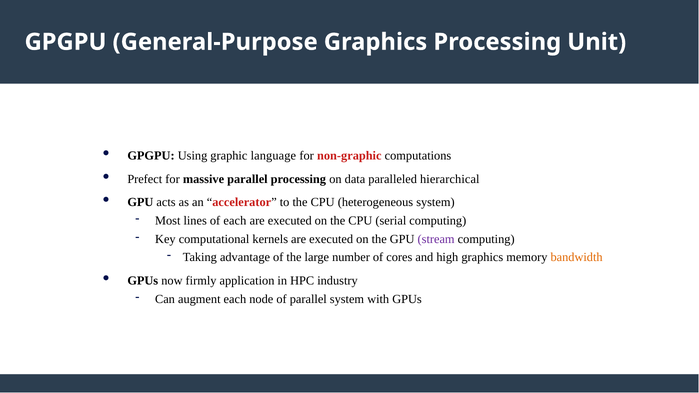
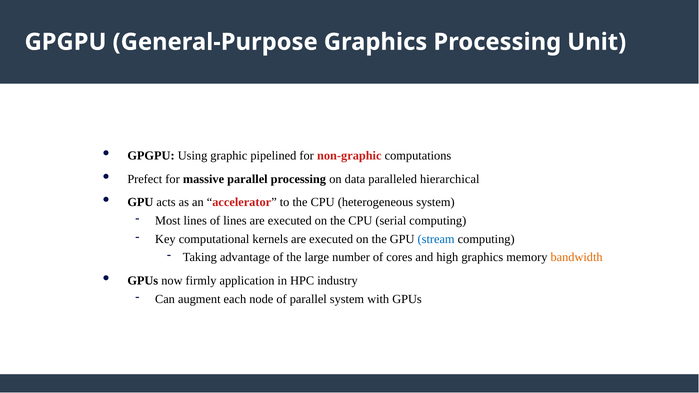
language: language -> pipelined (273, 156)
of each: each -> lines (235, 221)
stream colour: purple -> blue (436, 239)
